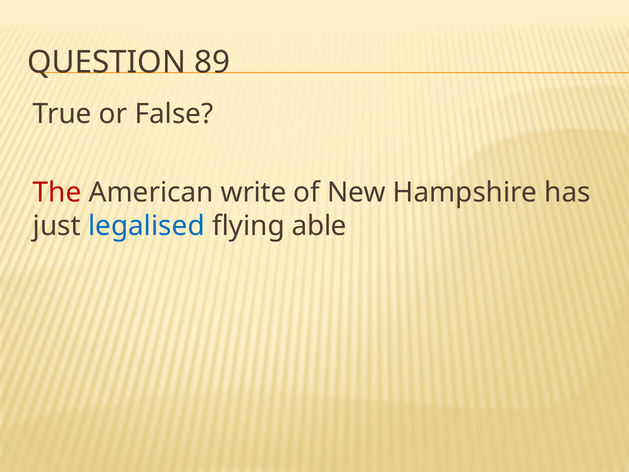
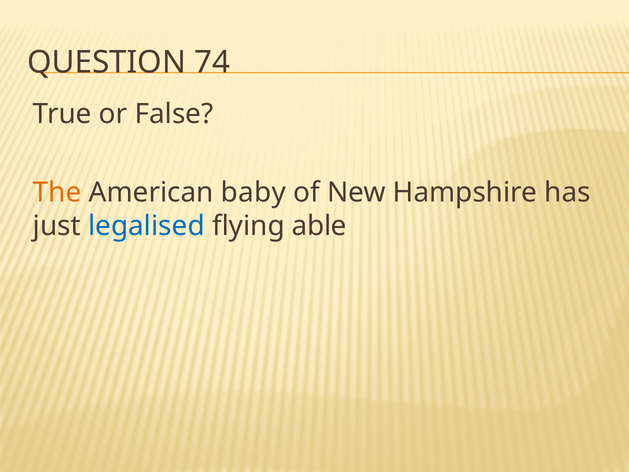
89: 89 -> 74 (212, 62)
The colour: red -> orange (57, 192)
write: write -> baby (253, 192)
